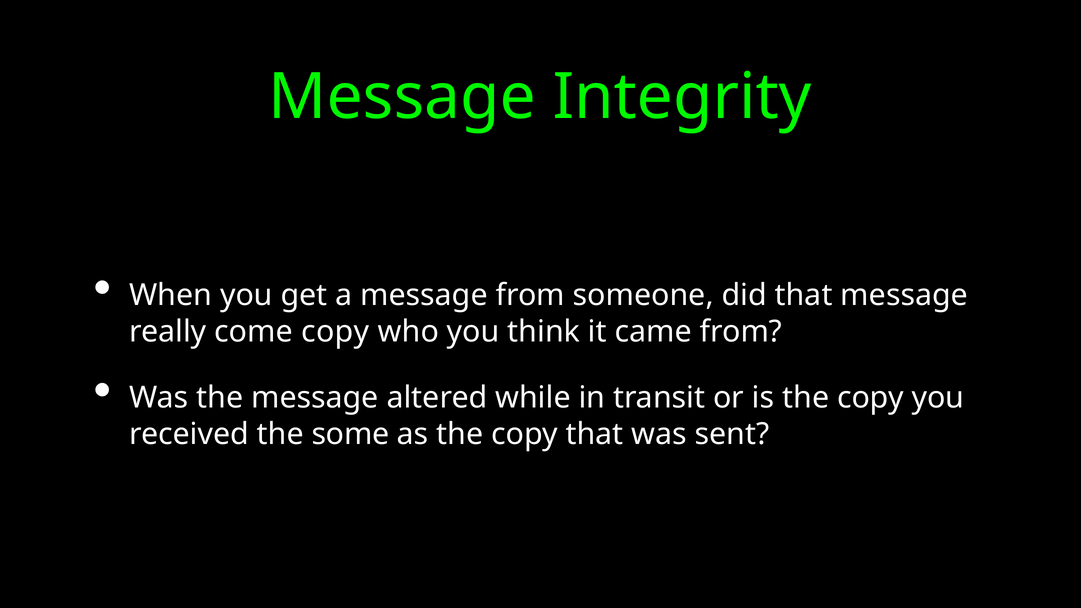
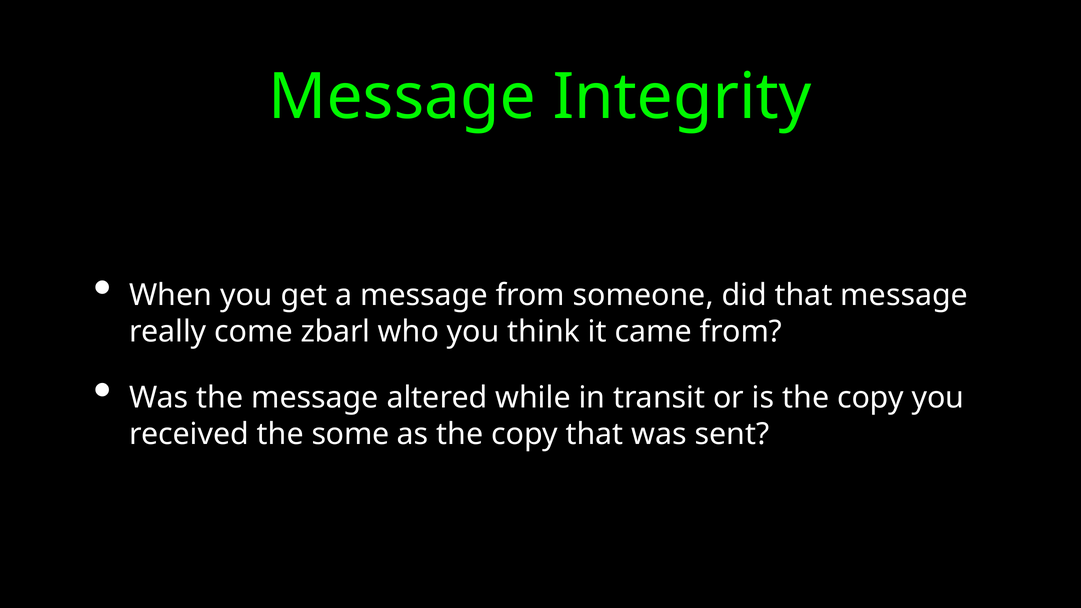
come copy: copy -> zbarl (336, 332)
